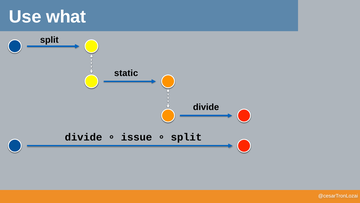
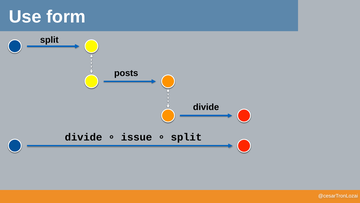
what: what -> form (66, 17)
static: static -> posts (126, 73)
